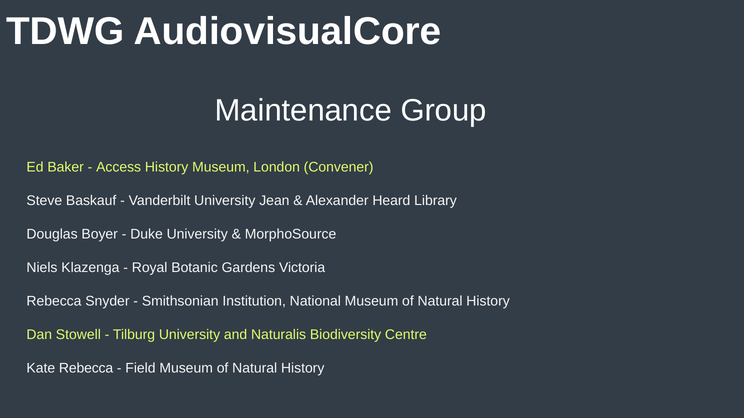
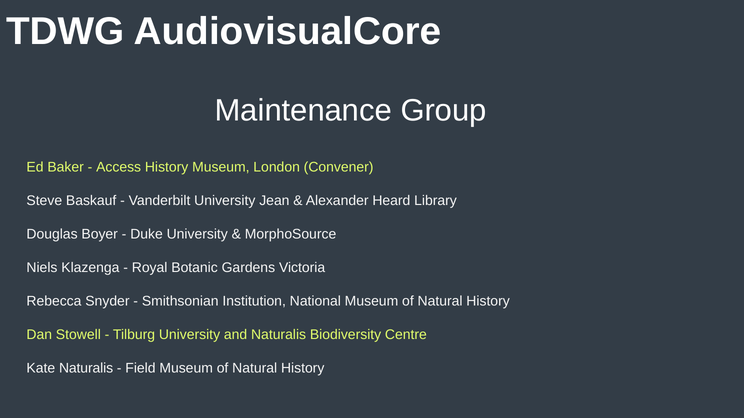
Kate Rebecca: Rebecca -> Naturalis (86, 368)
